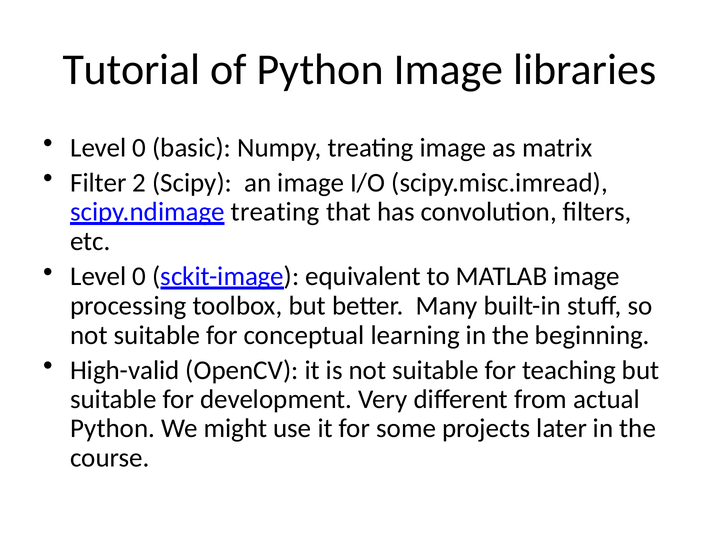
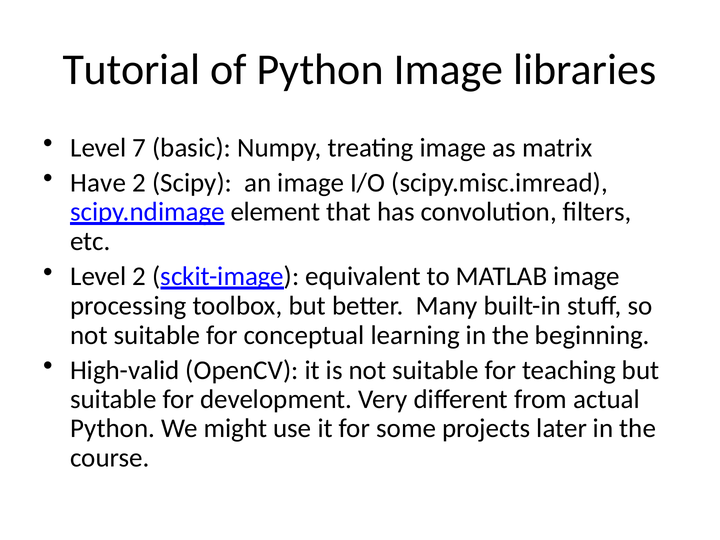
0: 0 -> 7 (139, 148)
Filter: Filter -> Have (98, 183)
scipy.ndimage treating: treating -> element (275, 212)
0: 0 -> 2 (139, 276)
